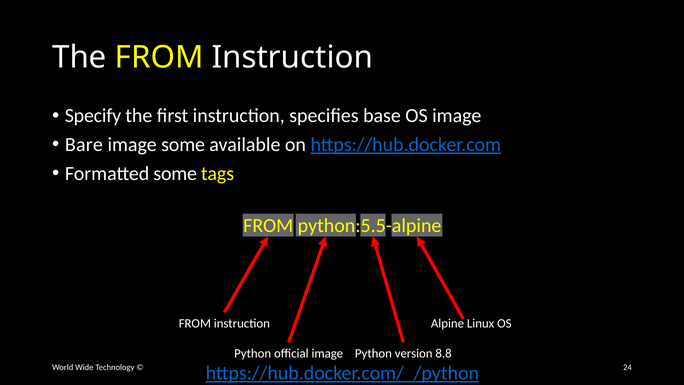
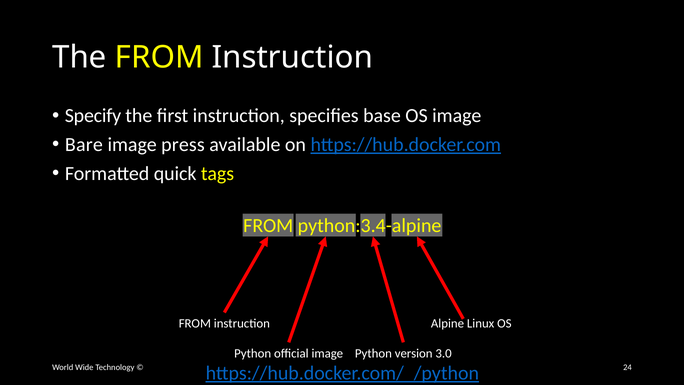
image some: some -> press (183, 145)
Formatted some: some -> quick (175, 173)
python:5.5-alpine: python:5.5-alpine -> python:3.4-alpine (370, 226)
8.8: 8.8 -> 3.0 (444, 353)
